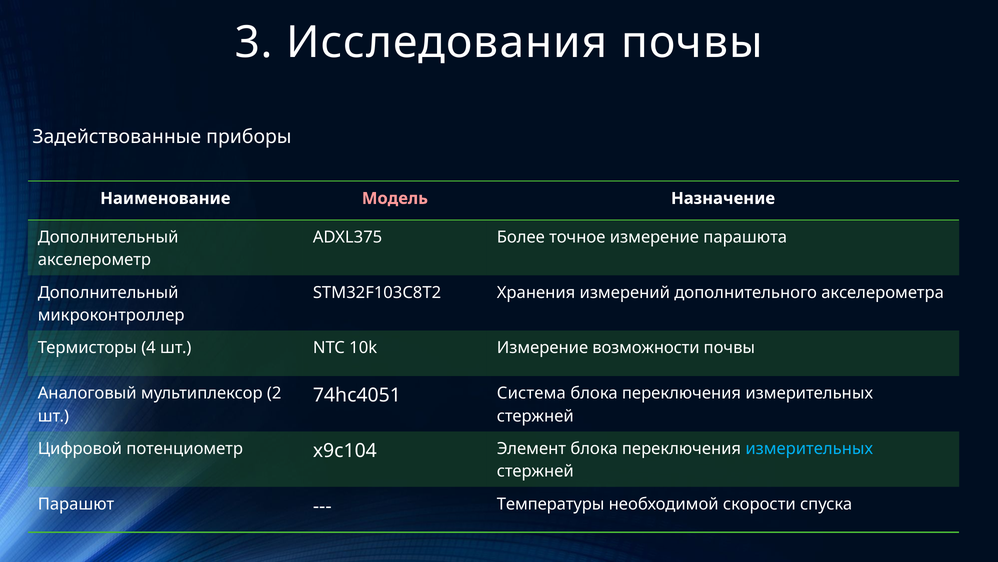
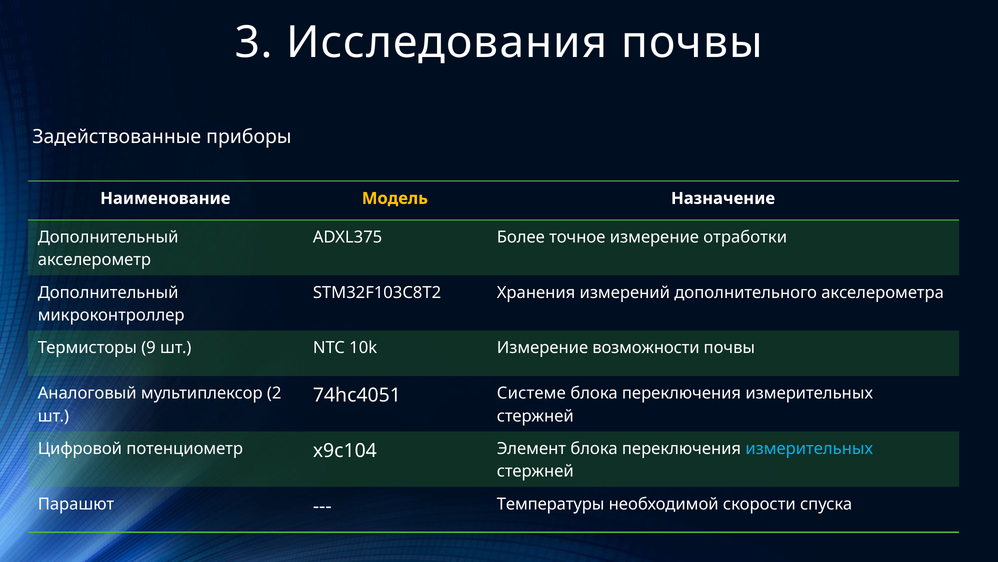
Модель colour: pink -> yellow (395, 198)
парашюта: парашюта -> отработки (745, 237)
4: 4 -> 9 (149, 348)
Система: Система -> Системе (531, 393)
